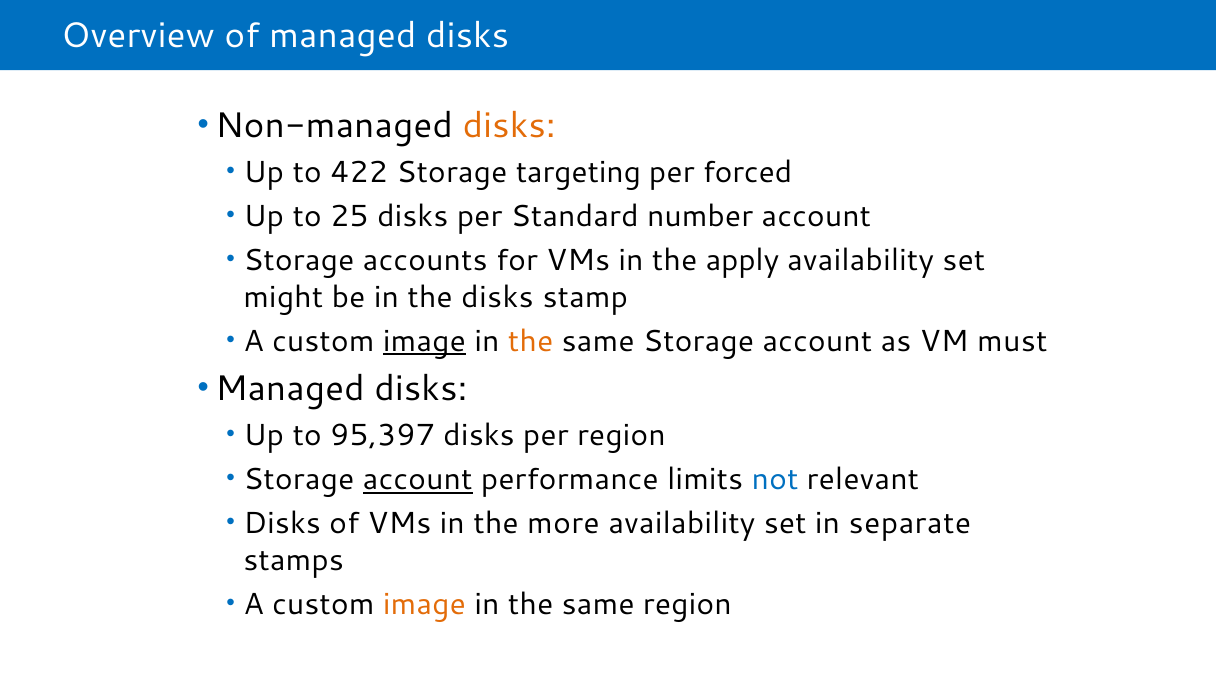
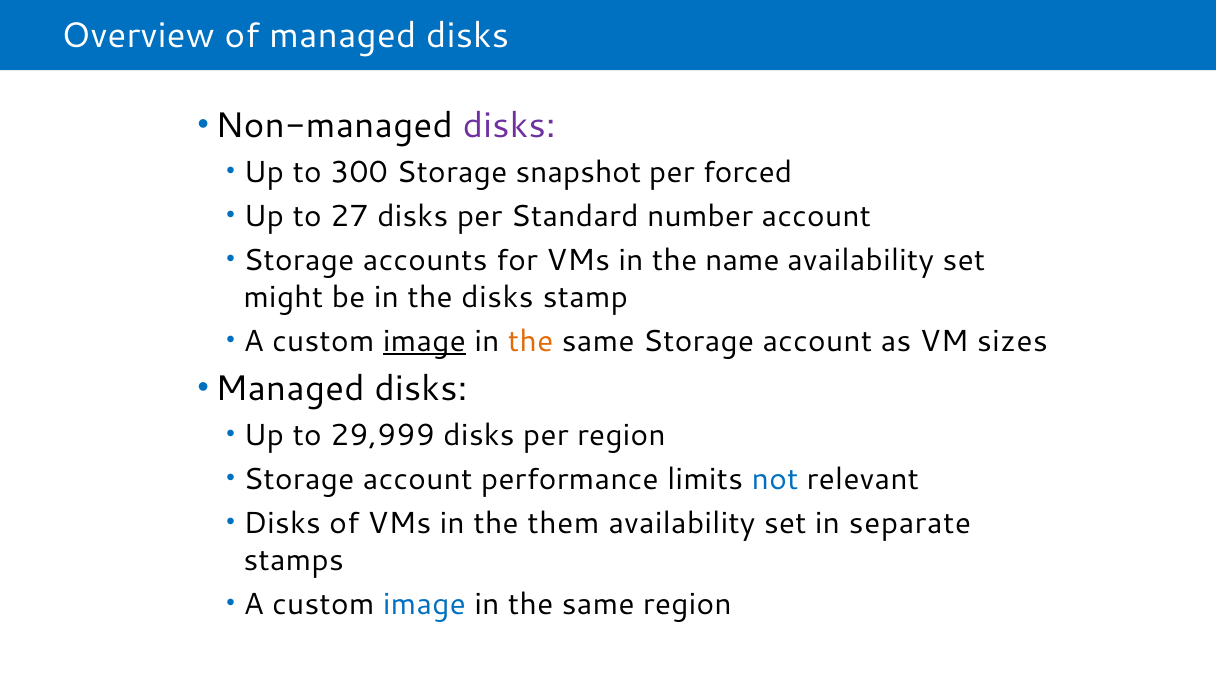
disks colour: orange -> purple (509, 126)
422: 422 -> 300 (359, 172)
targeting: targeting -> snapshot (578, 172)
25: 25 -> 27 (349, 216)
apply: apply -> name (742, 261)
must: must -> sizes (1012, 341)
95,397: 95,397 -> 29,999 (383, 435)
account underline: present -> none (418, 480)
more: more -> them (563, 524)
image colour: orange -> blue (424, 604)
